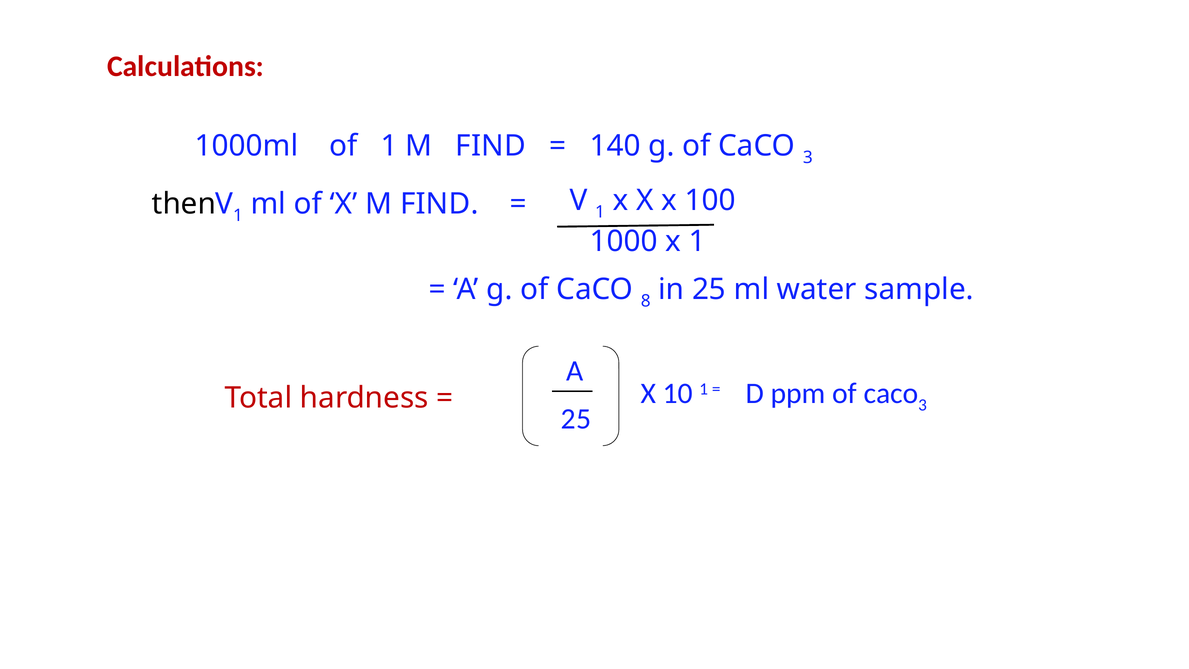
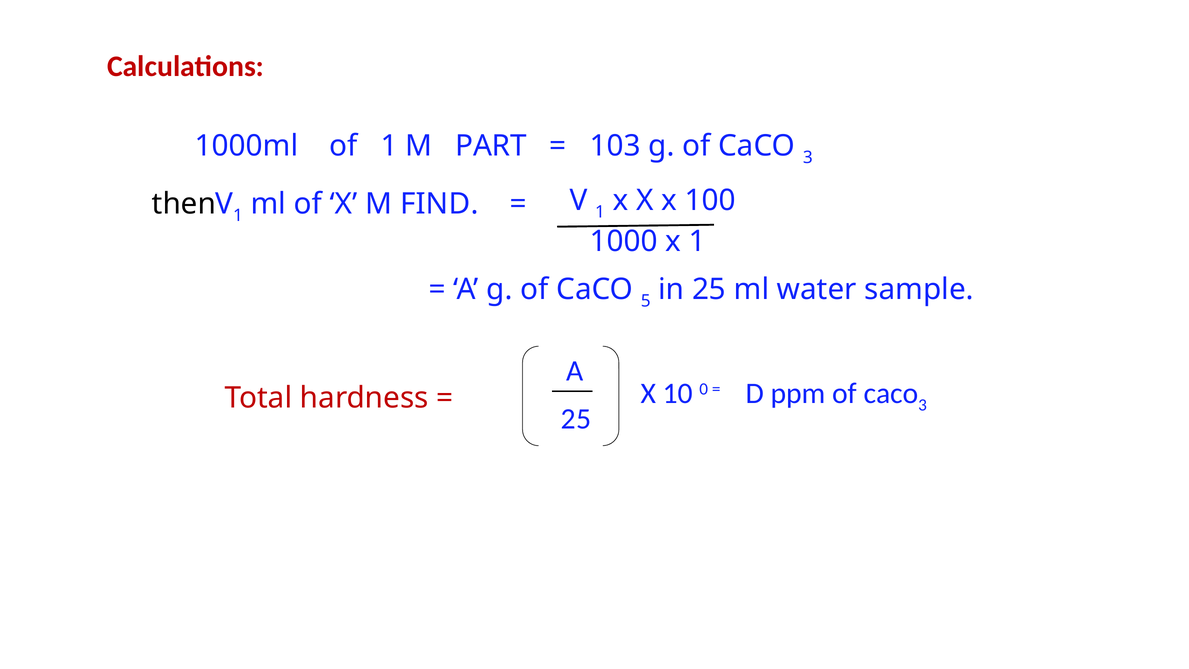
1 M FIND: FIND -> PART (491, 146)
140: 140 -> 103 (615, 146)
8: 8 -> 5 (646, 301)
10 1: 1 -> 0 (704, 389)
